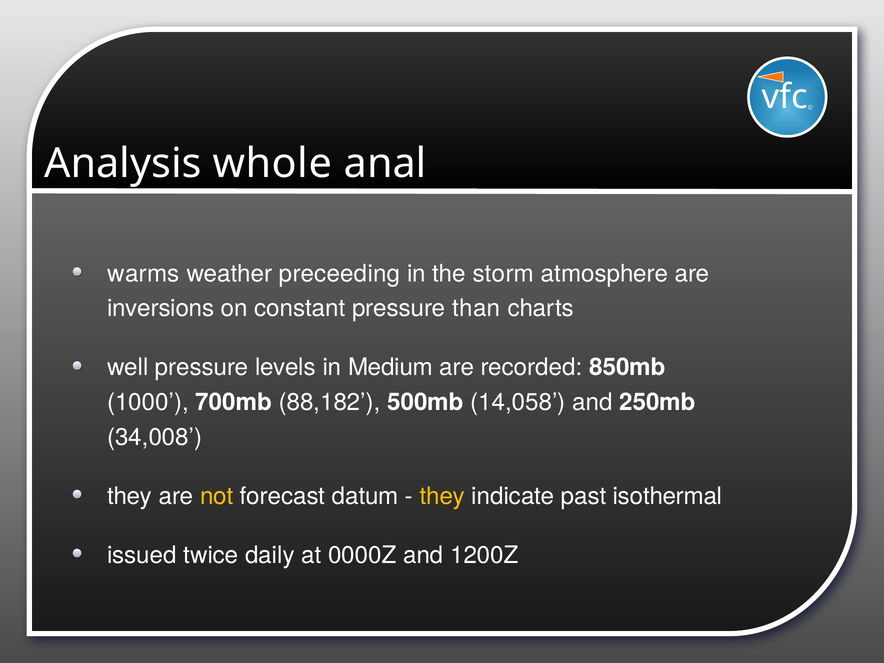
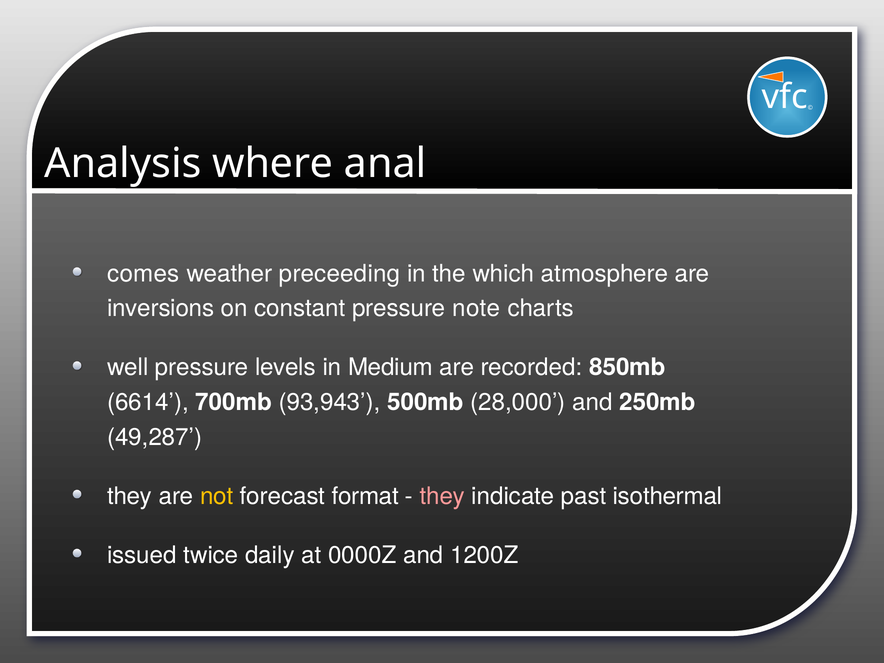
whole: whole -> where (273, 164)
warms: warms -> comes (143, 274)
storm: storm -> which (503, 274)
than: than -> note (476, 309)
1000: 1000 -> 6614 (148, 402)
88,182: 88,182 -> 93,943 (330, 402)
14,058: 14,058 -> 28,000 (518, 402)
34,008: 34,008 -> 49,287 (155, 437)
datum: datum -> format (365, 496)
they colour: yellow -> pink (442, 496)
